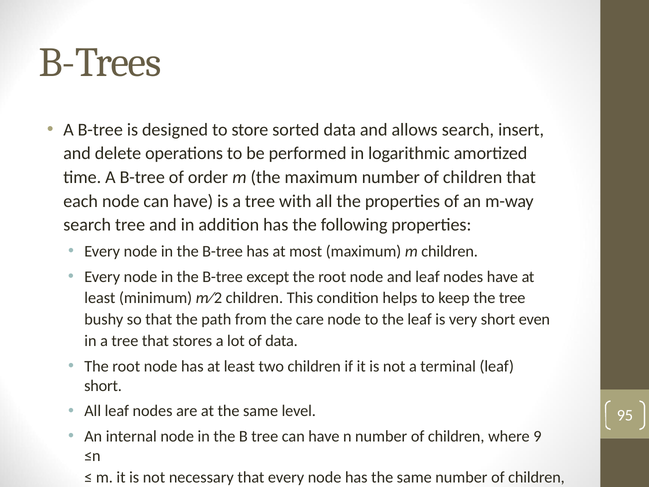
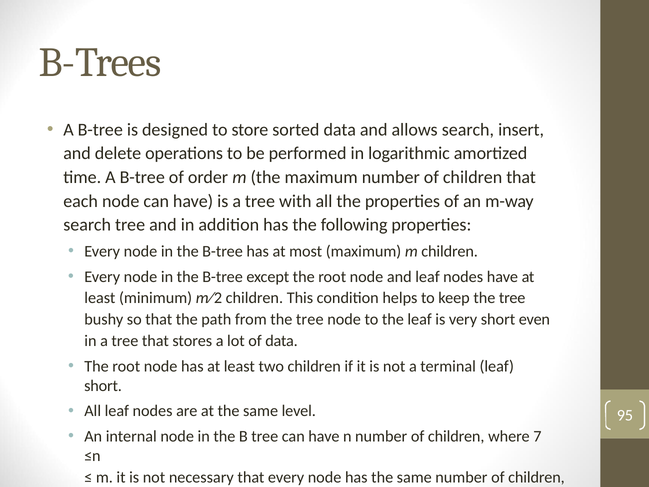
from the care: care -> tree (310, 319)
9: 9 -> 7 (537, 436)
